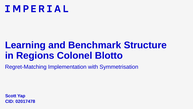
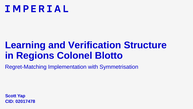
Benchmark: Benchmark -> Verification (95, 45)
